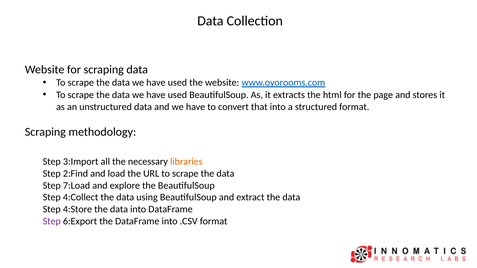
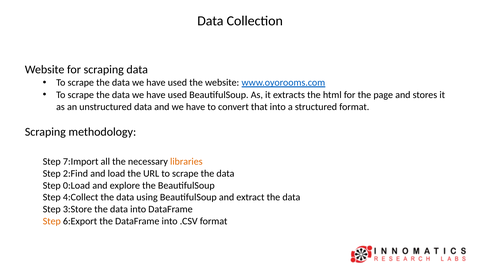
3:Import: 3:Import -> 7:Import (81, 162)
7:Load: 7:Load -> 0:Load (77, 186)
4:Store: 4:Store -> 3:Store (78, 209)
Step colour: purple -> orange (52, 221)
